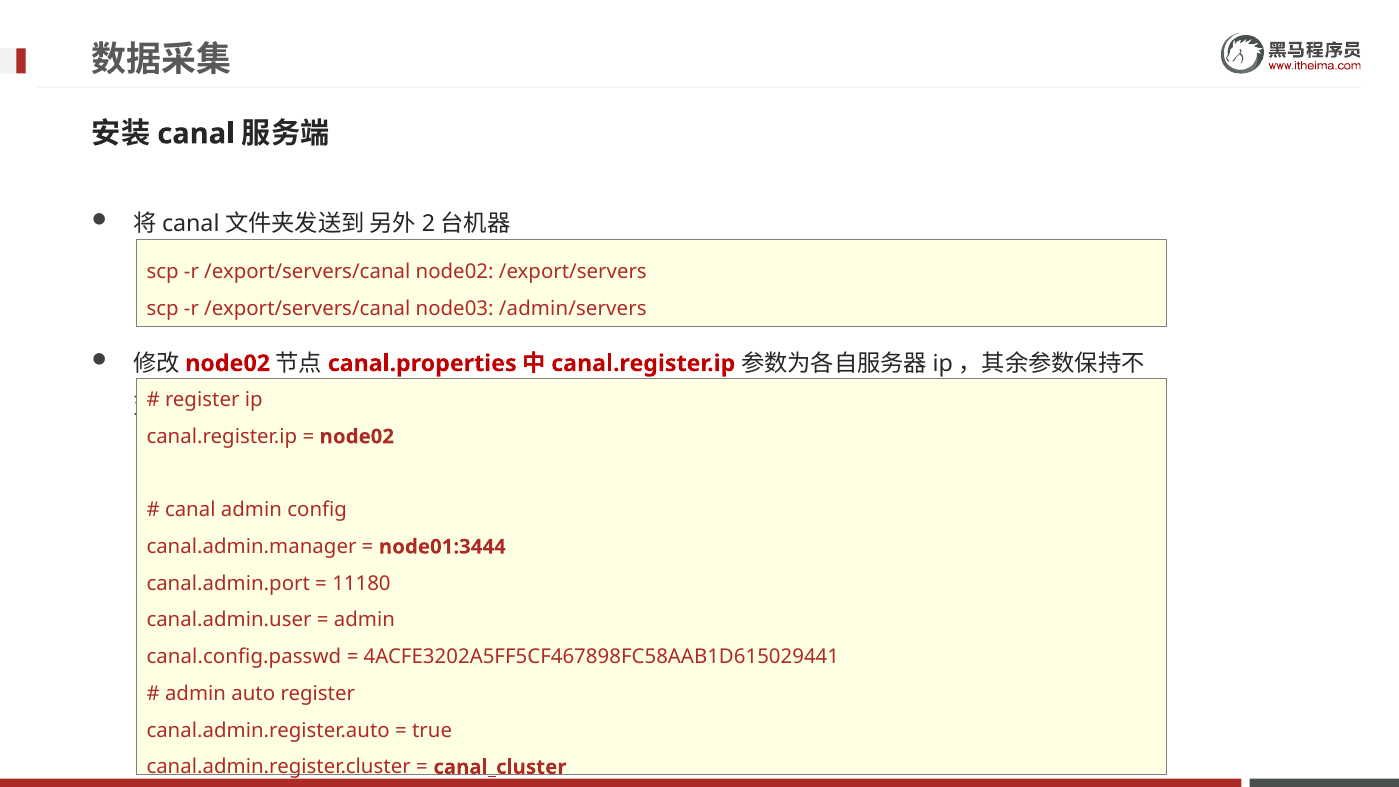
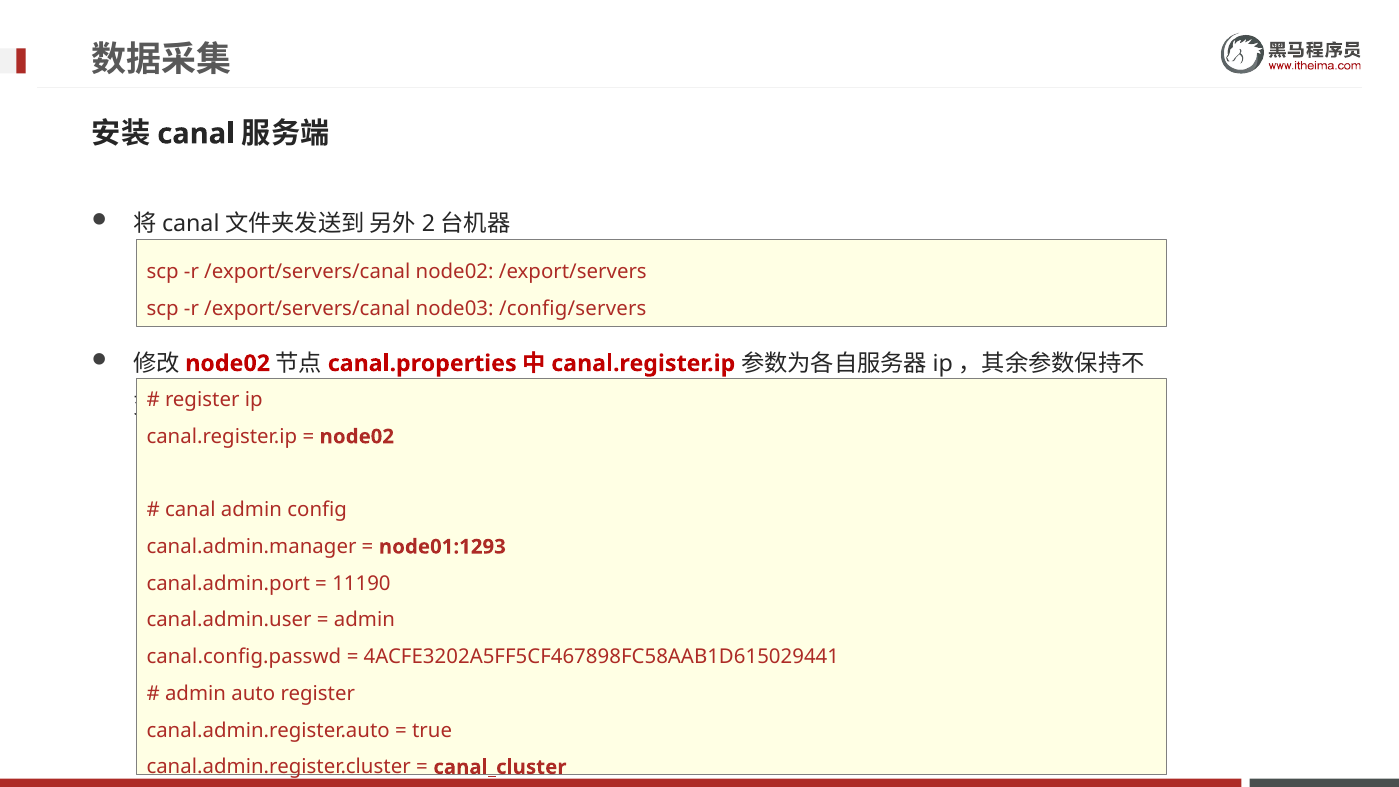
/admin/servers: /admin/servers -> /config/servers (573, 309)
node01:3444: node01:3444 -> node01:1293 (442, 547)
11180: 11180 -> 11190 (361, 583)
